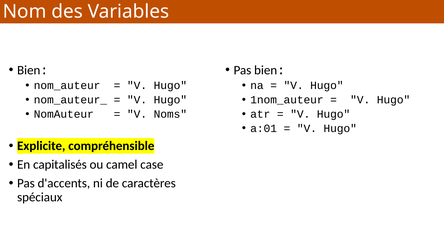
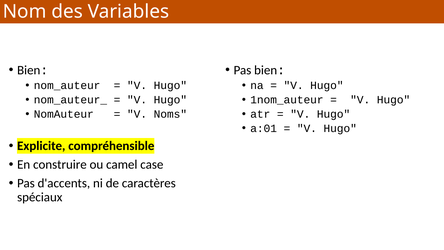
capitalisés: capitalisés -> construire (60, 164)
